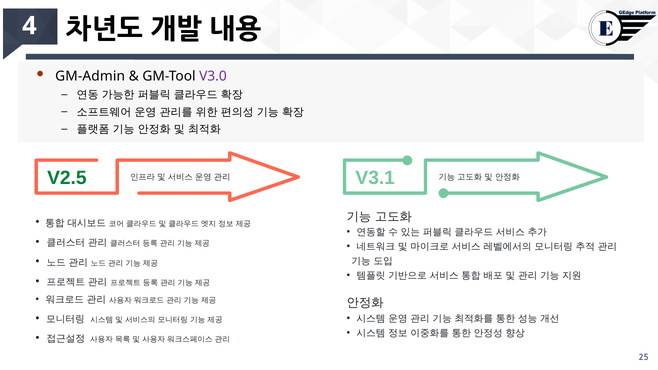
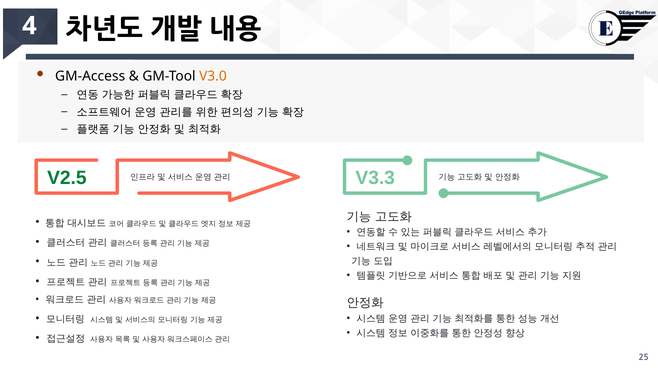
GM-Admin: GM-Admin -> GM-Access (90, 76)
V3.0 colour: purple -> orange (213, 76)
V3.1: V3.1 -> V3.3 (375, 178)
